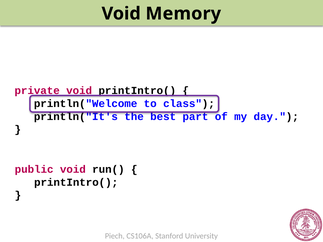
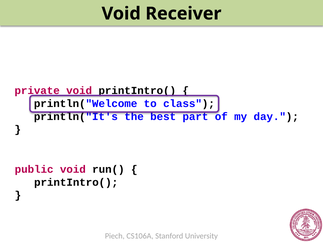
Memory: Memory -> Receiver (183, 14)
